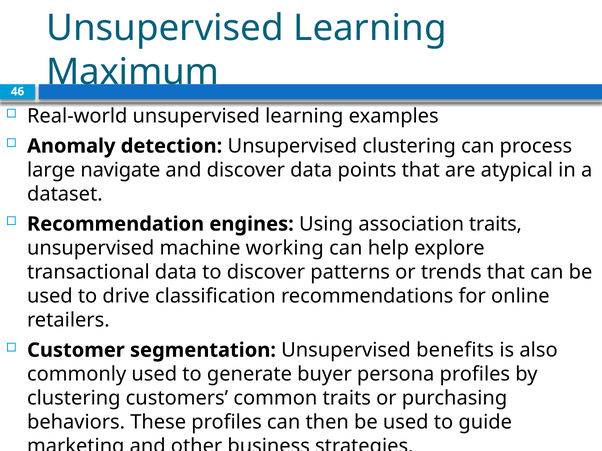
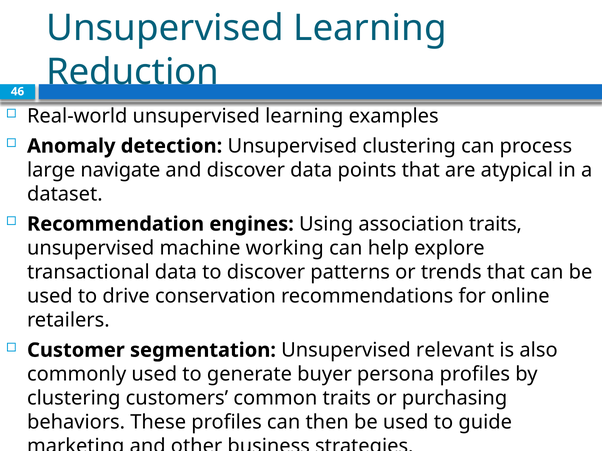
Maximum: Maximum -> Reduction (133, 72)
classification: classification -> conservation (215, 297)
benefits: benefits -> relevant (455, 351)
